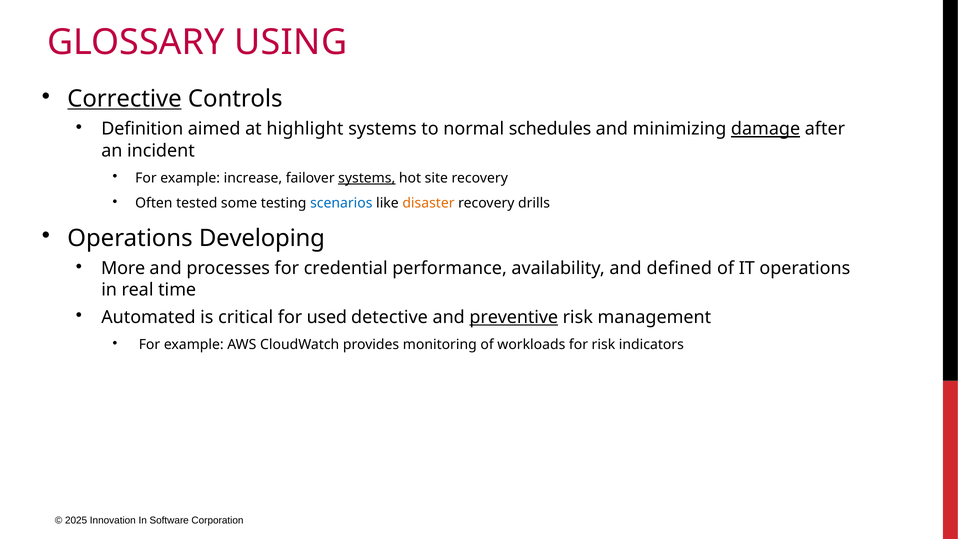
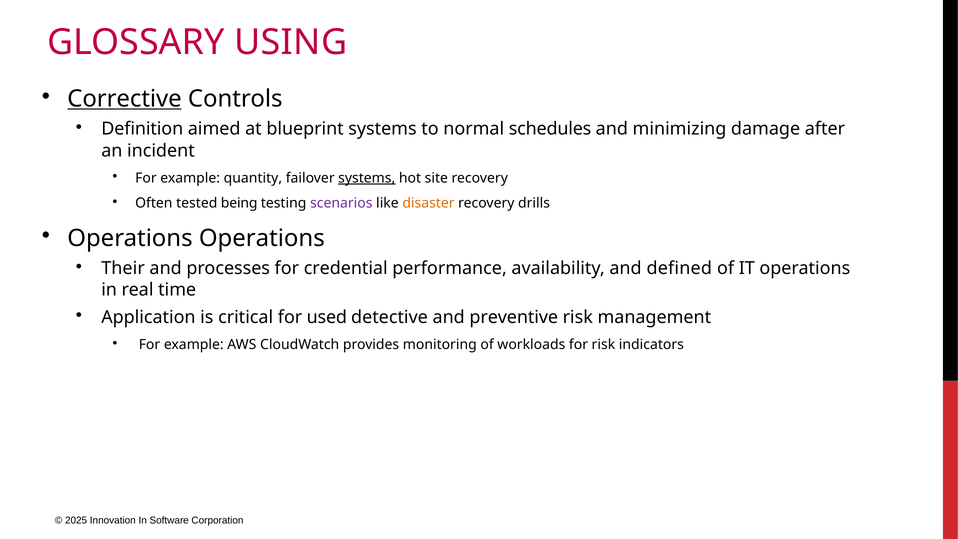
highlight: highlight -> blueprint (305, 129)
damage underline: present -> none (766, 129)
increase: increase -> quantity (253, 178)
some: some -> being (239, 203)
scenarios colour: blue -> purple (341, 203)
Operations Developing: Developing -> Operations (262, 238)
More: More -> Their (123, 268)
Automated: Automated -> Application (148, 317)
preventive underline: present -> none (514, 317)
